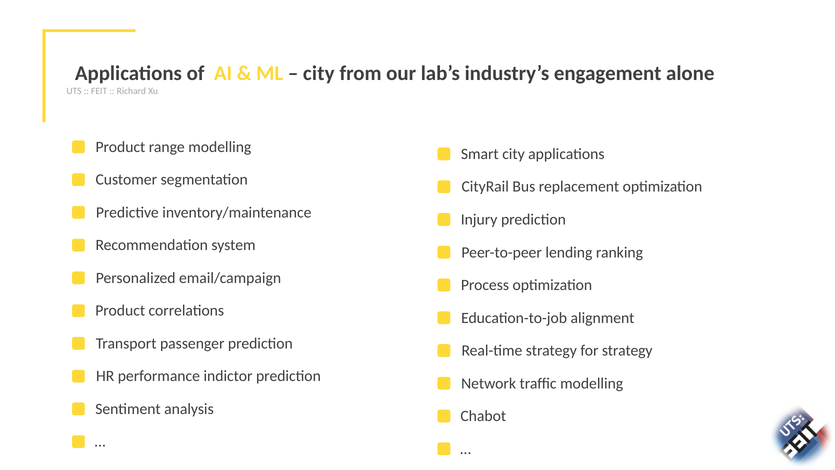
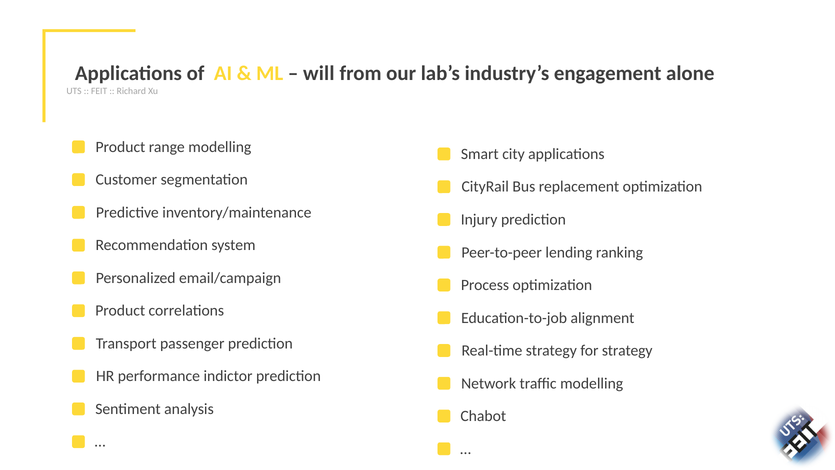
city: city -> will (319, 74)
